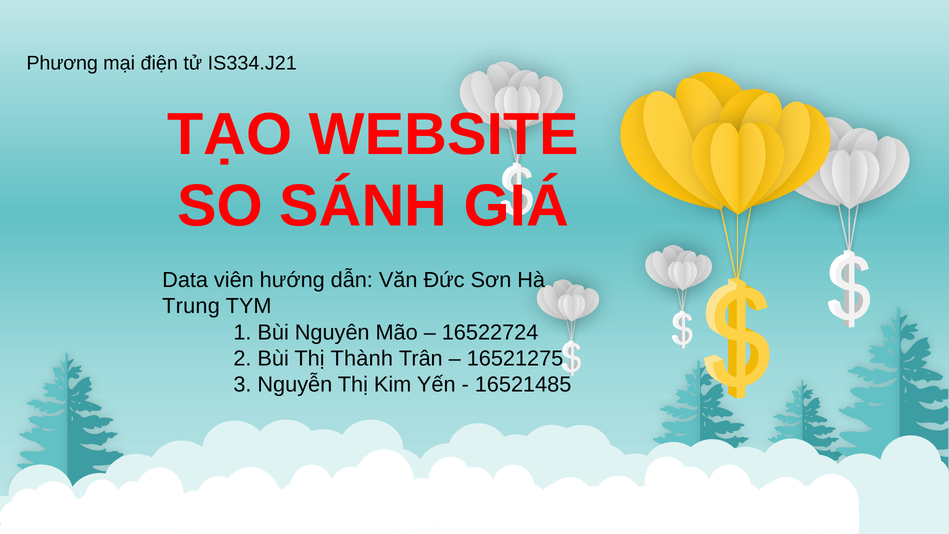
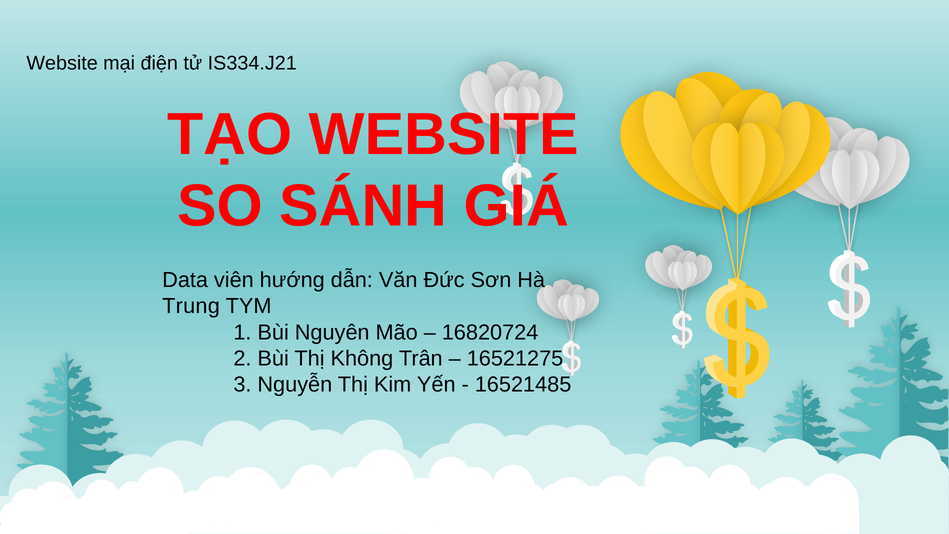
Phương: Phương -> Website (62, 63)
16522724: 16522724 -> 16820724 (490, 332)
Thành: Thành -> Không (362, 358)
